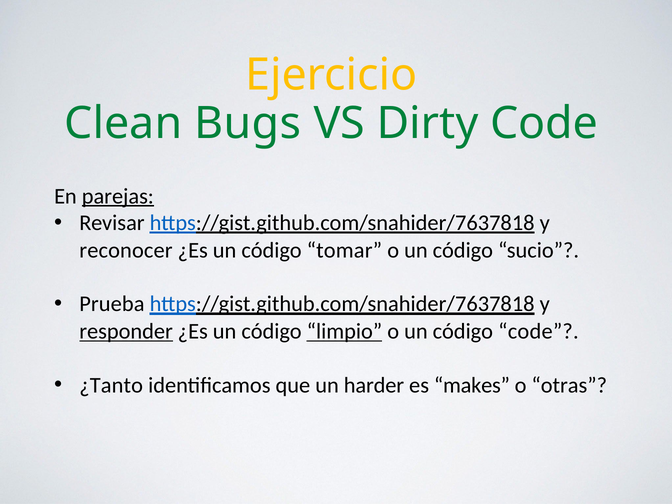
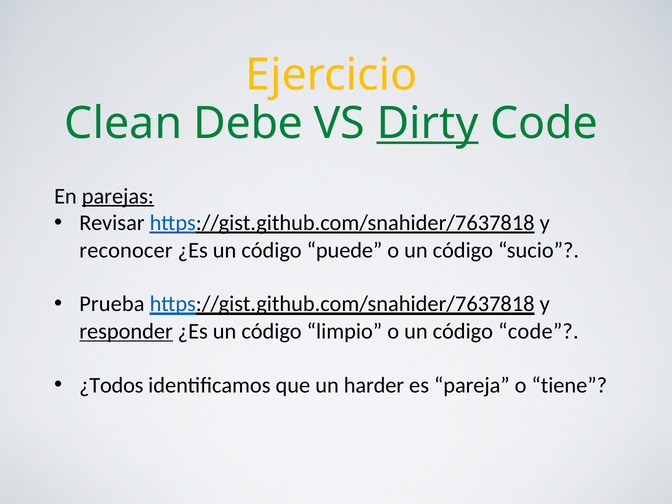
Bugs: Bugs -> Debe (248, 124)
Dirty underline: none -> present (428, 124)
tomar: tomar -> puede (345, 250)
limpio underline: present -> none (344, 331)
¿Tanto: ¿Tanto -> ¿Todos (111, 385)
makes: makes -> pareja (472, 385)
otras: otras -> tiene (569, 385)
